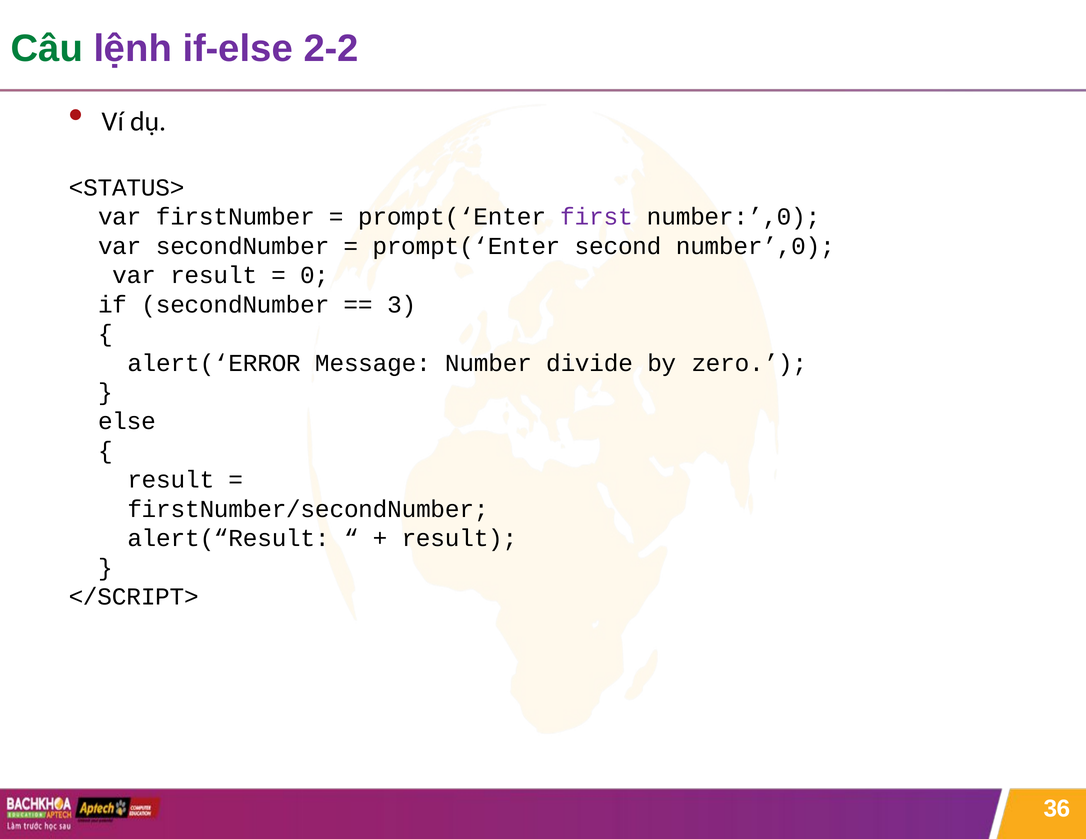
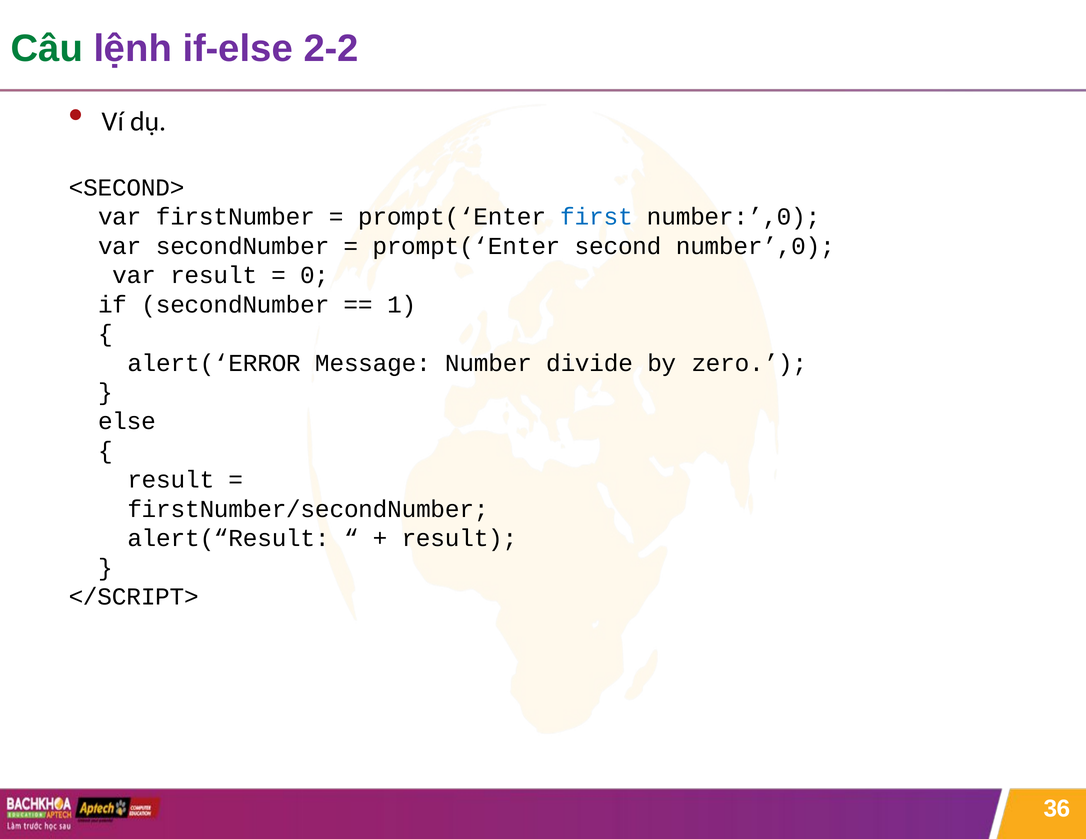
<STATUS>: <STATUS> -> <SECOND> (127, 188)
first colour: purple -> blue (596, 217)
3: 3 -> 1 (402, 305)
